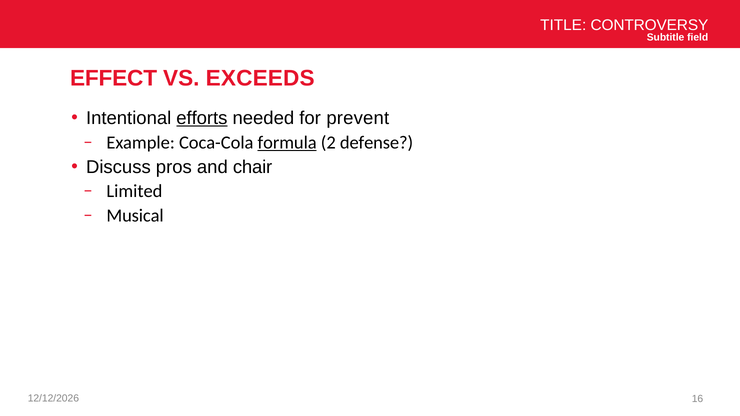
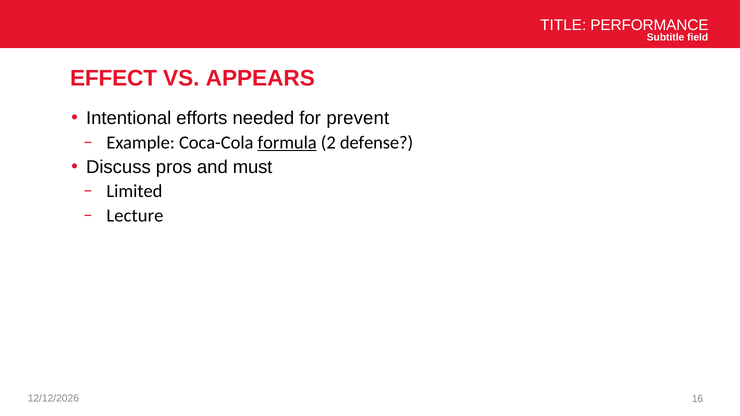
CONTROVERSY: CONTROVERSY -> PERFORMANCE (649, 25)
EXCEEDS: EXCEEDS -> APPEARS (260, 79)
efforts underline: present -> none (202, 118)
chair: chair -> must (253, 167)
Musical: Musical -> Lecture (135, 216)
